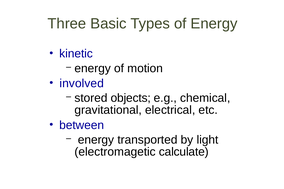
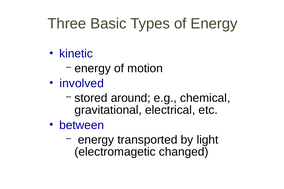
objects: objects -> around (131, 98)
calculate: calculate -> changed (184, 152)
